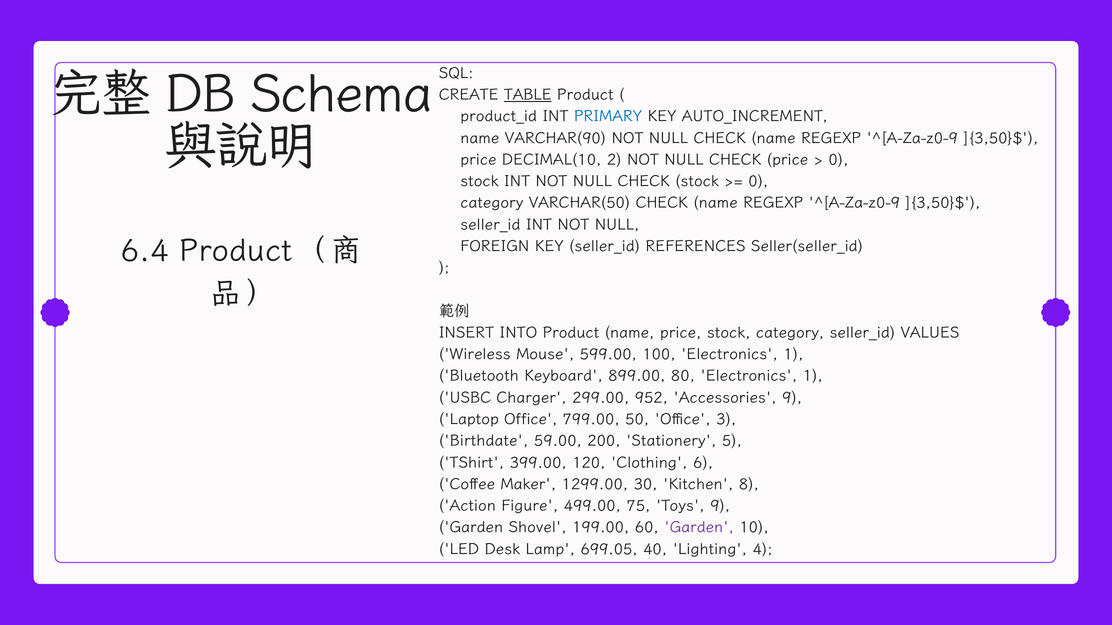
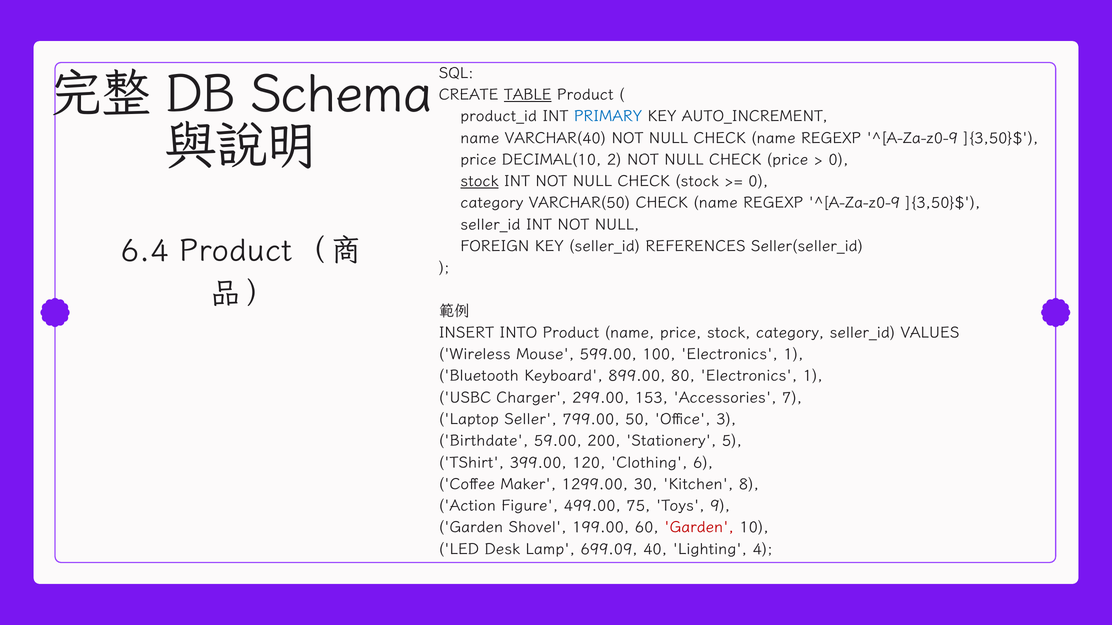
VARCHAR(90: VARCHAR(90 -> VARCHAR(40 (555, 138)
stock underline: none -> present (479, 181)
952: 952 -> 153 (651, 398)
Accessories 9: 9 -> 7 (792, 398)
Laptop Office: Office -> Seller (531, 419)
Garden colour: purple -> red (699, 528)
699.05: 699.05 -> 699.09 (609, 549)
